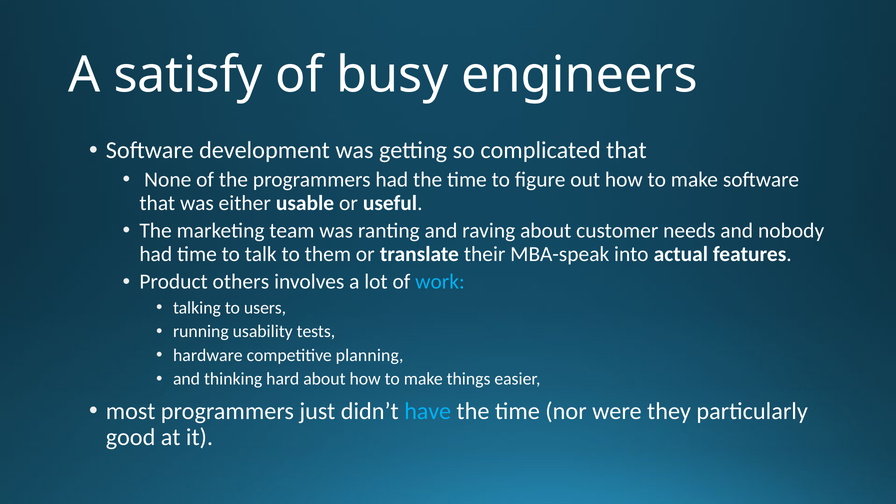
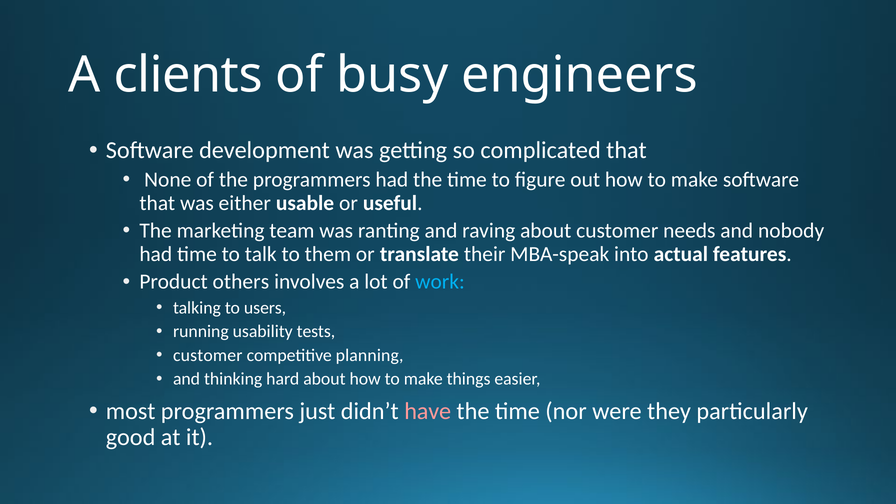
satisfy: satisfy -> clients (188, 75)
hardware: hardware -> customer (208, 355)
have colour: light blue -> pink (428, 411)
